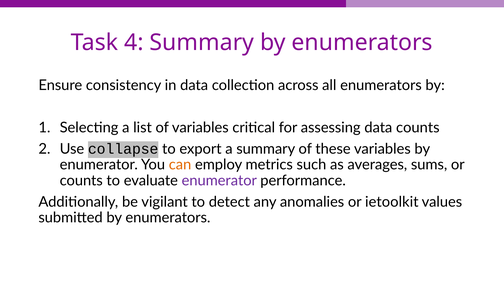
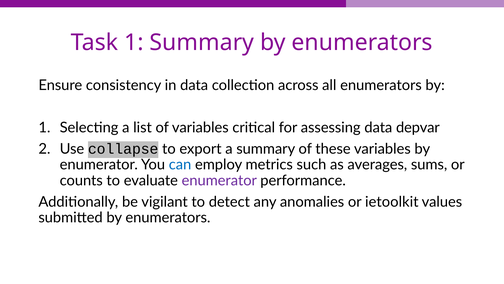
Task 4: 4 -> 1 (134, 42)
data counts: counts -> depvar (418, 127)
can colour: orange -> blue (180, 164)
